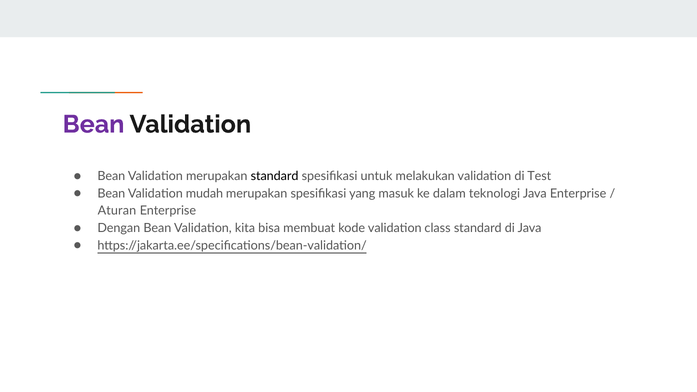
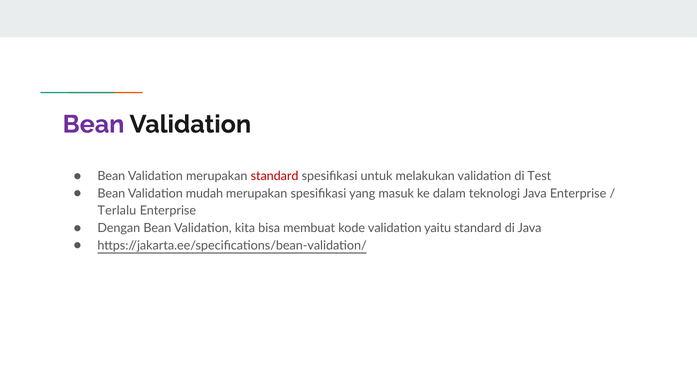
standard colour: black -> red (275, 176)
Aturan: Aturan -> Terlalu (117, 211)
class: class -> yaitu (438, 228)
